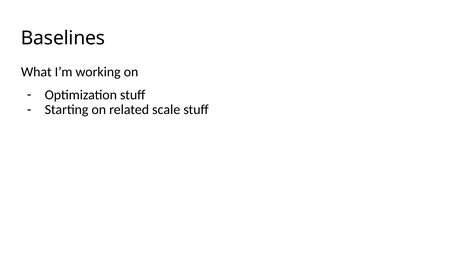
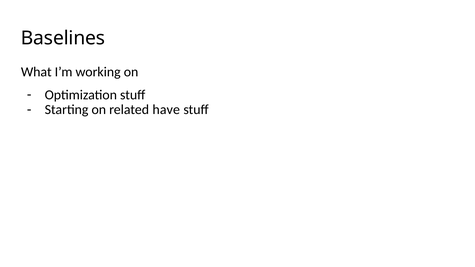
scale: scale -> have (166, 110)
